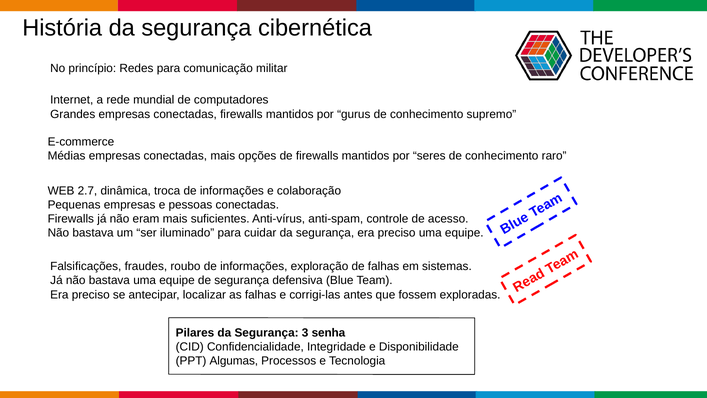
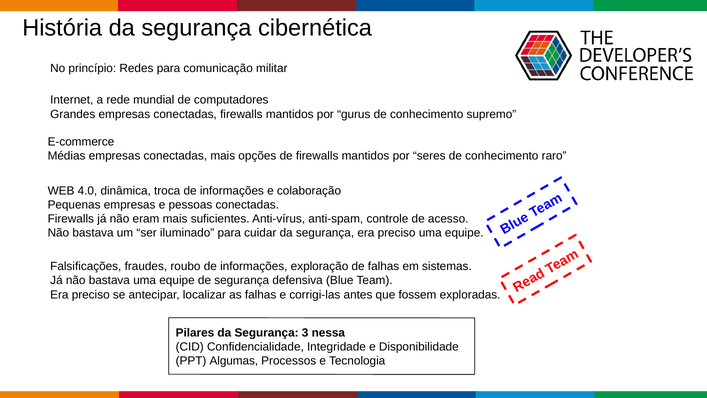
2.7: 2.7 -> 4.0 (87, 190)
senha: senha -> nessa (328, 332)
